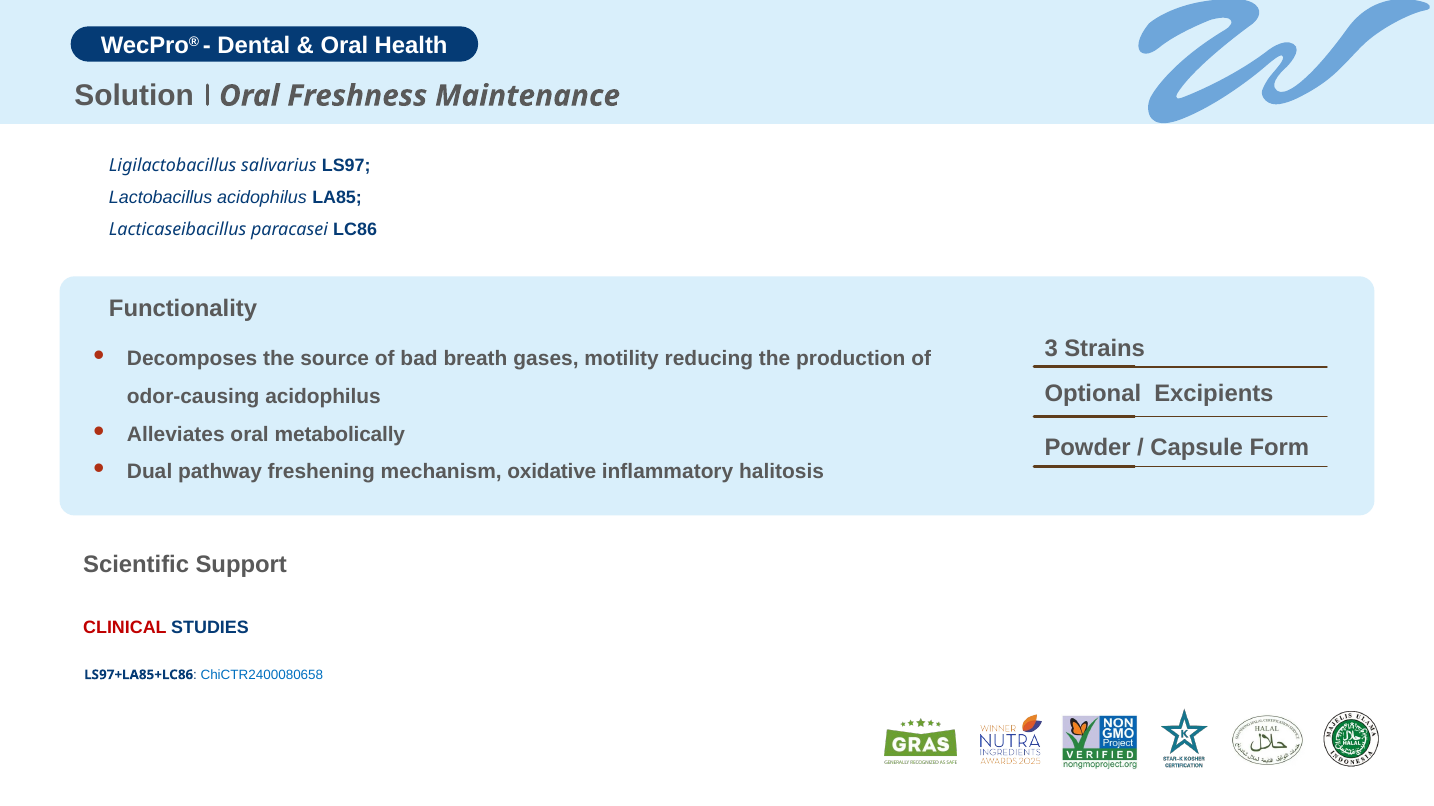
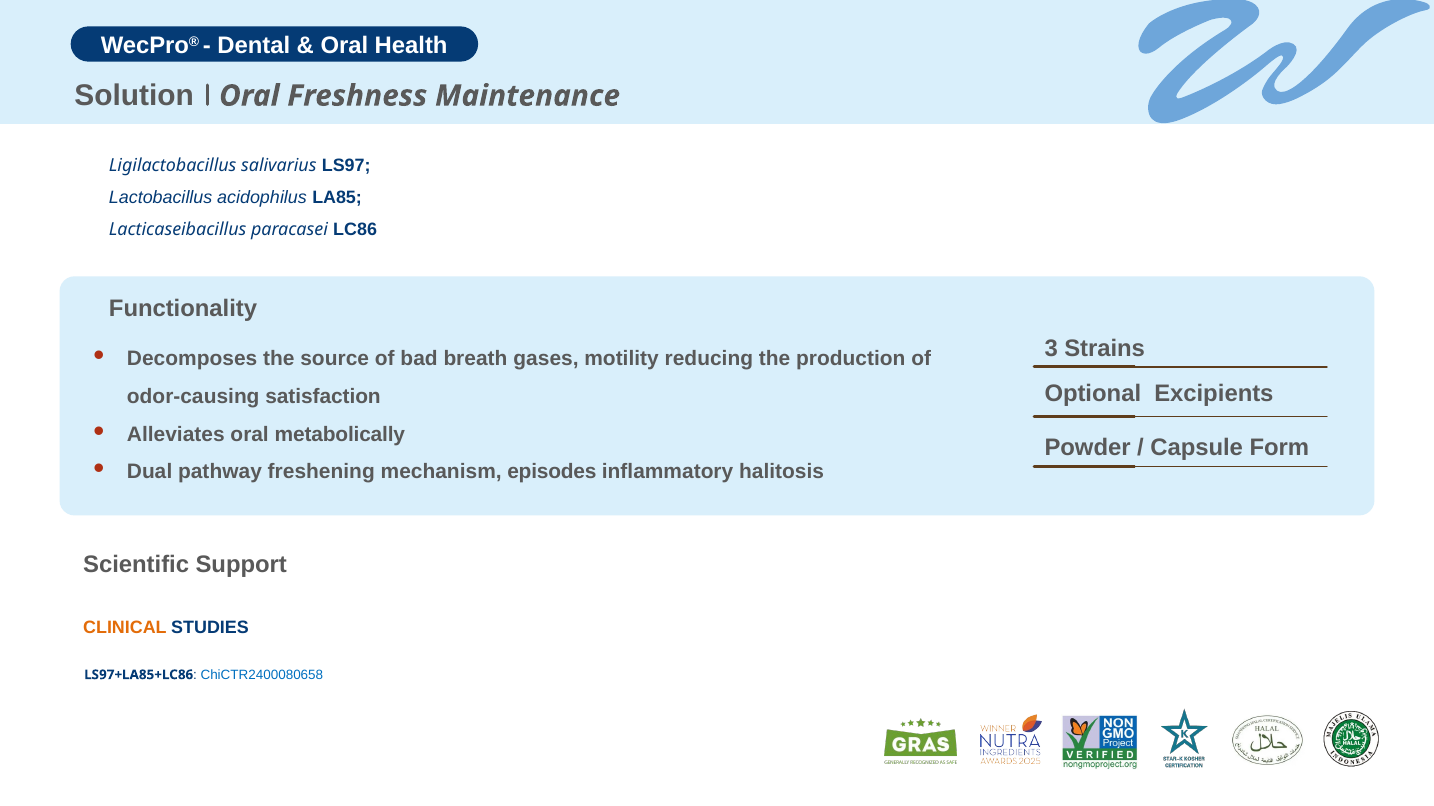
odor-causing acidophilus: acidophilus -> satisfaction (323, 397)
oxidative: oxidative -> episodes (552, 472)
CLINICAL colour: red -> orange (125, 628)
